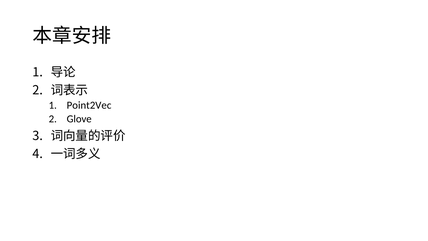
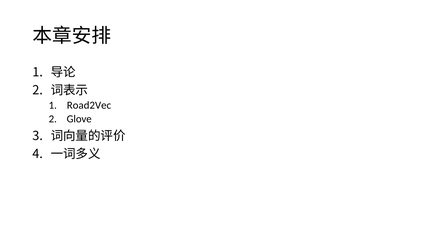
Point2Vec: Point2Vec -> Road2Vec (89, 105)
